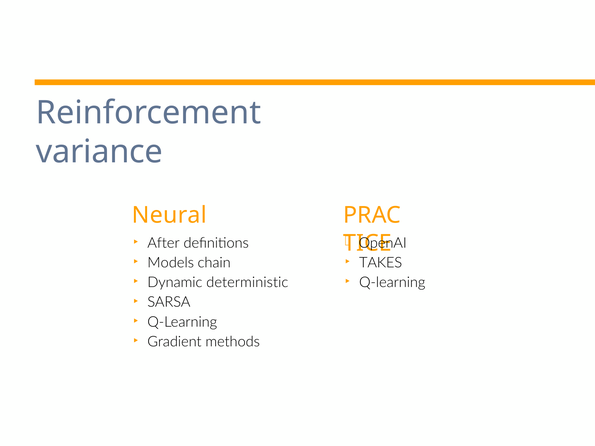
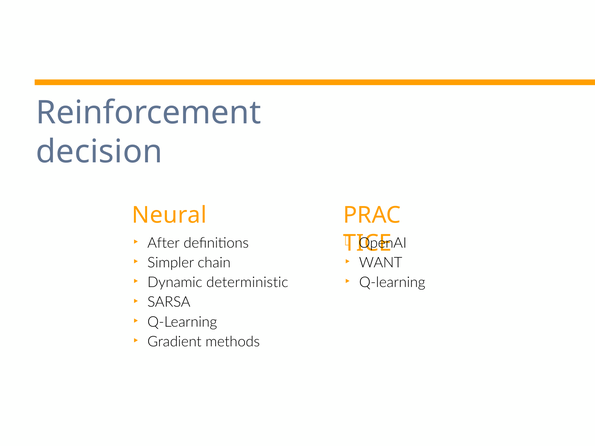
variance: variance -> decision (99, 152)
TAKES: TAKES -> WANT (381, 263)
Models: Models -> Simpler (171, 263)
